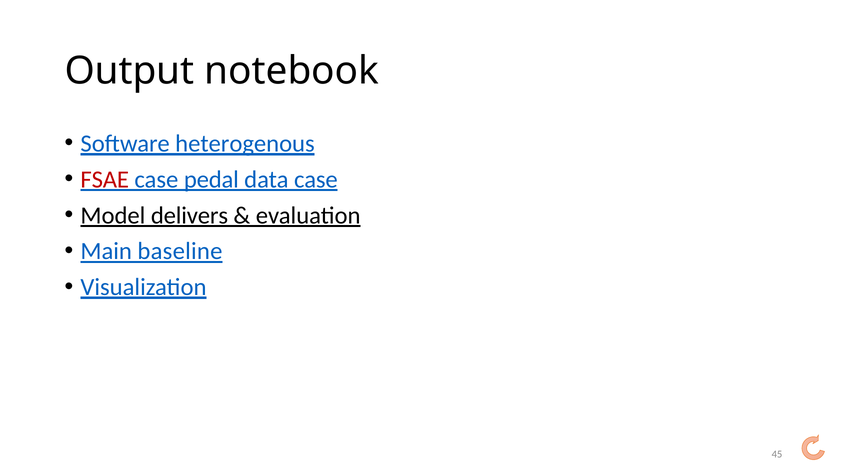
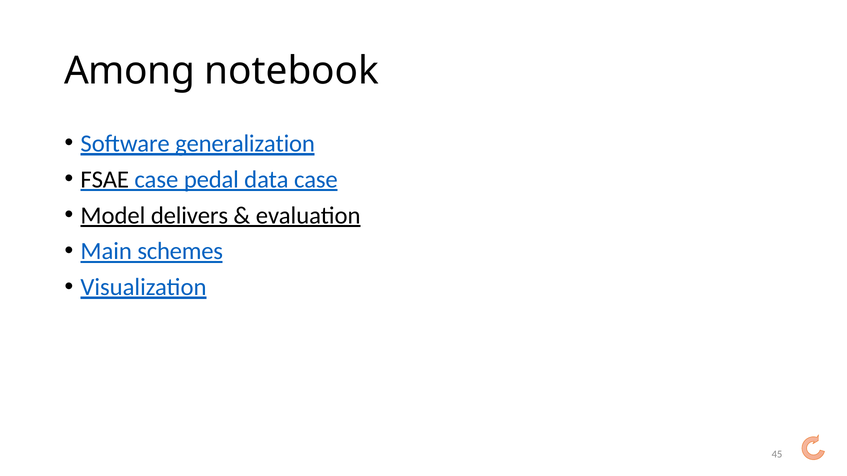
Output: Output -> Among (130, 71)
heterogenous: heterogenous -> generalization (245, 144)
FSAE colour: red -> black (105, 180)
baseline: baseline -> schemes (180, 252)
